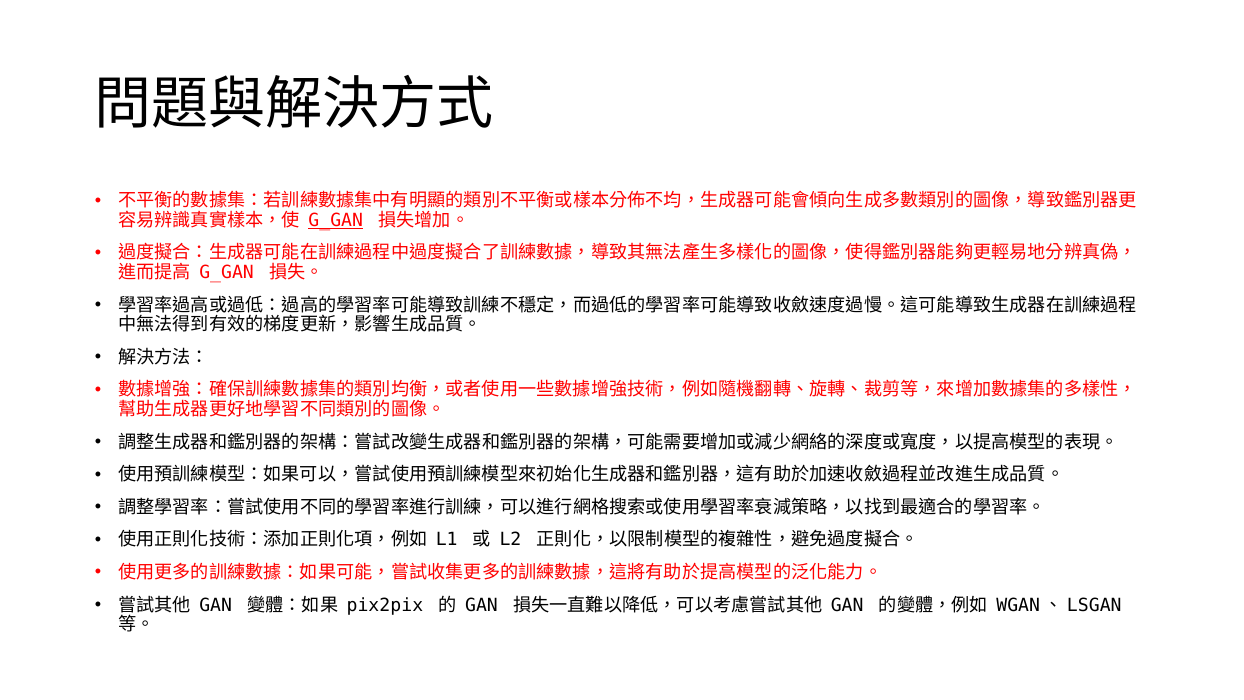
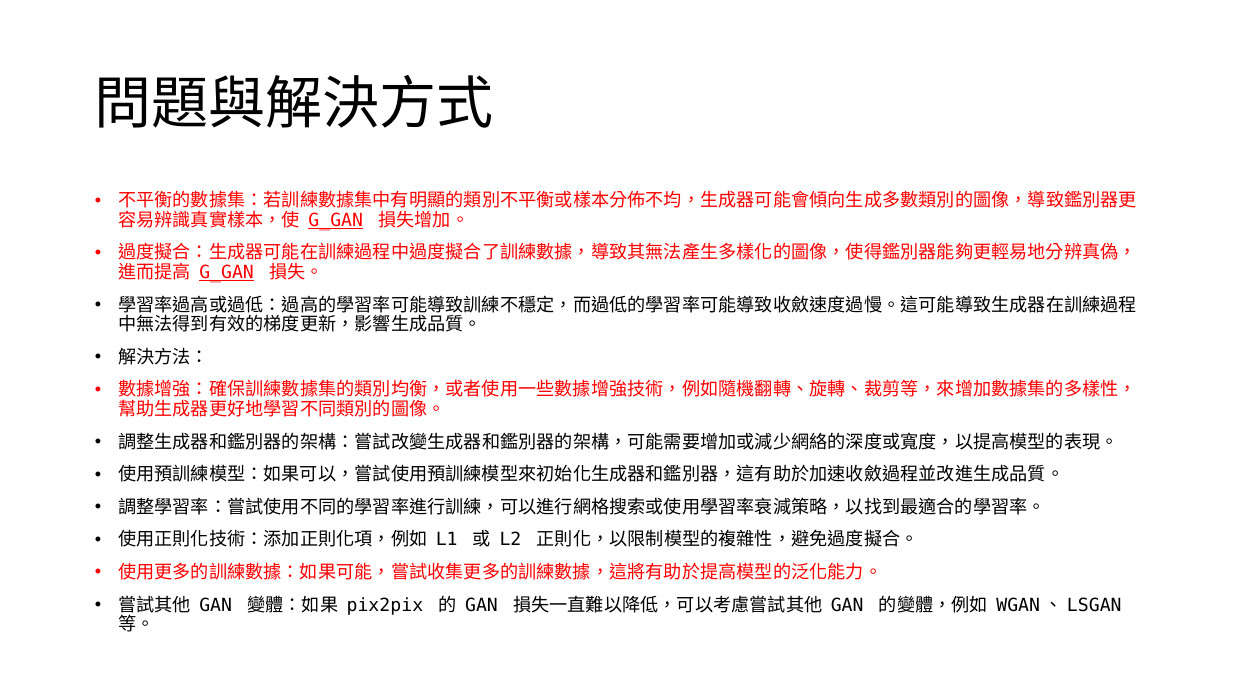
G_GAN underline: none -> present (227, 272)
